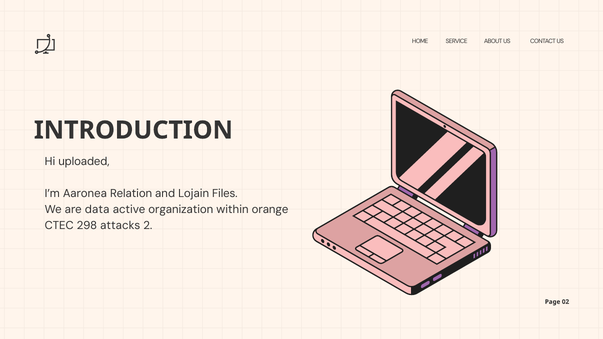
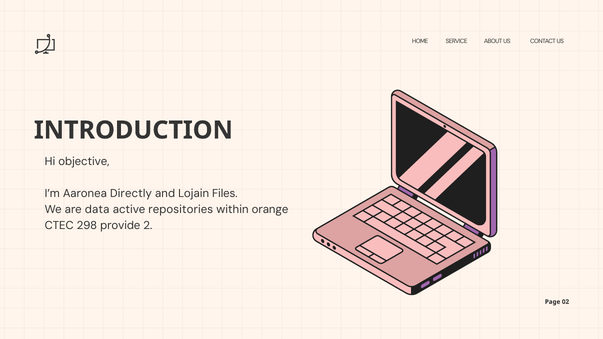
uploaded: uploaded -> objective (84, 162)
Relation: Relation -> Directly (131, 194)
organization: organization -> repositories (181, 210)
attacks: attacks -> provide (120, 226)
